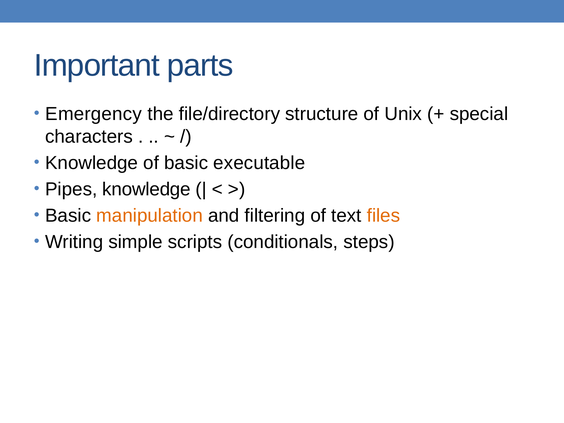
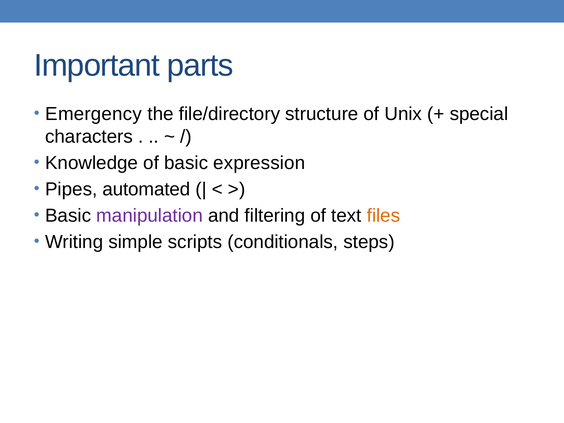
executable: executable -> expression (259, 163)
Pipes knowledge: knowledge -> automated (146, 189)
manipulation colour: orange -> purple (150, 216)
